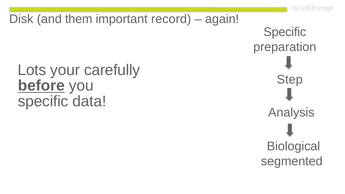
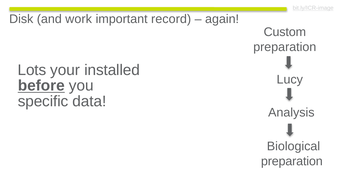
them: them -> work (79, 19)
Specific: Specific -> Custom (285, 32)
carefully: carefully -> installed (112, 70)
Step: Step -> Lucy (290, 80)
segmented: segmented -> preparation (292, 161)
